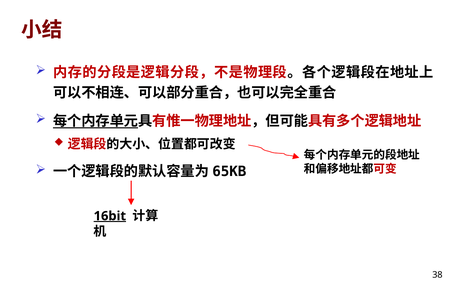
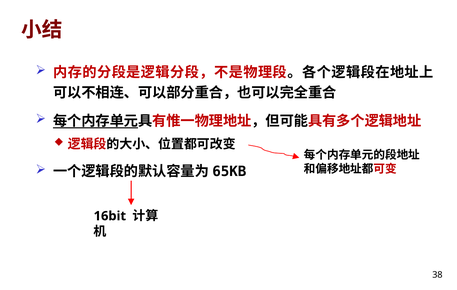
16bit underline: present -> none (110, 216)
